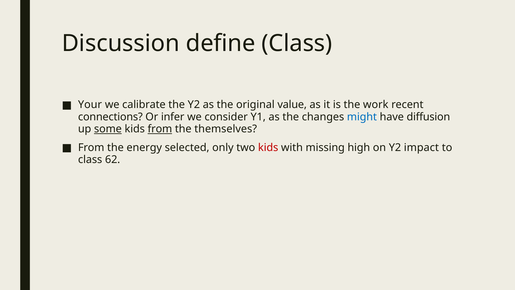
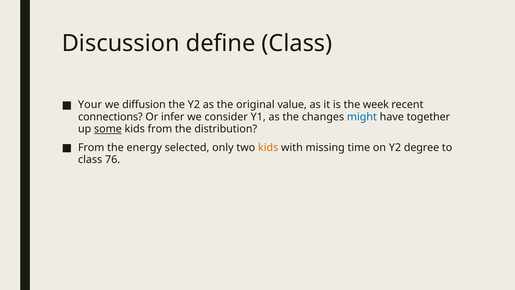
calibrate: calibrate -> diffusion (144, 105)
work: work -> week (376, 105)
diffusion: diffusion -> together (428, 117)
from underline: present -> none (160, 129)
themselves: themselves -> distribution (226, 129)
kids colour: red -> orange (268, 147)
high: high -> time (359, 147)
impact: impact -> degree (422, 147)
62: 62 -> 76 (113, 160)
